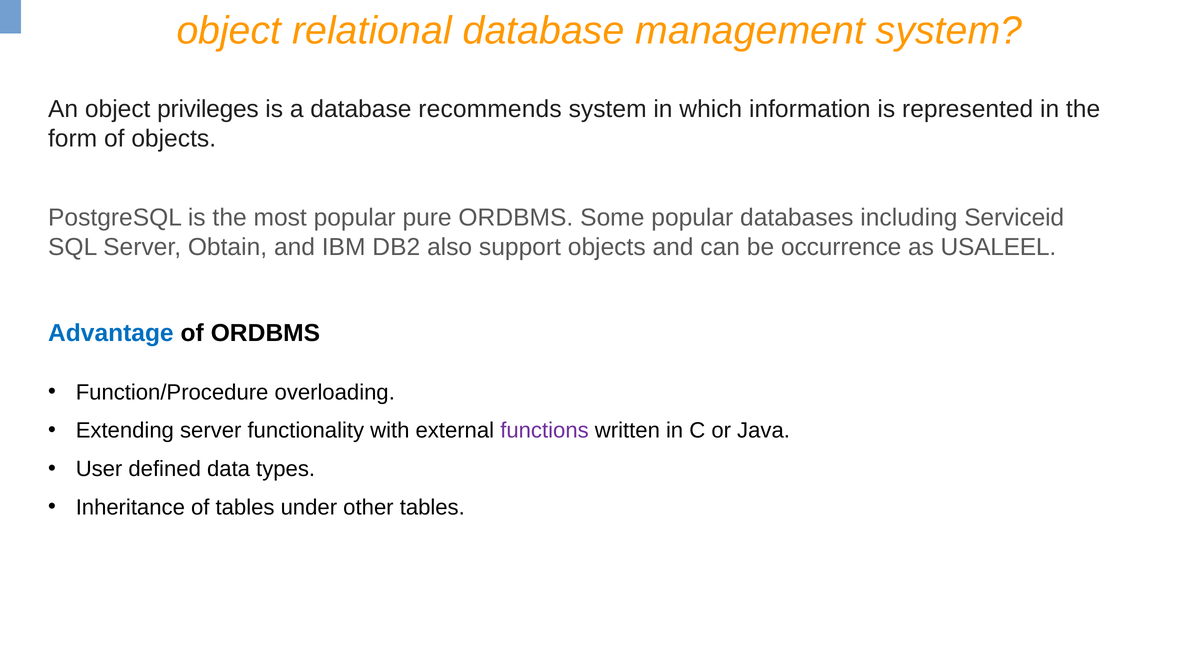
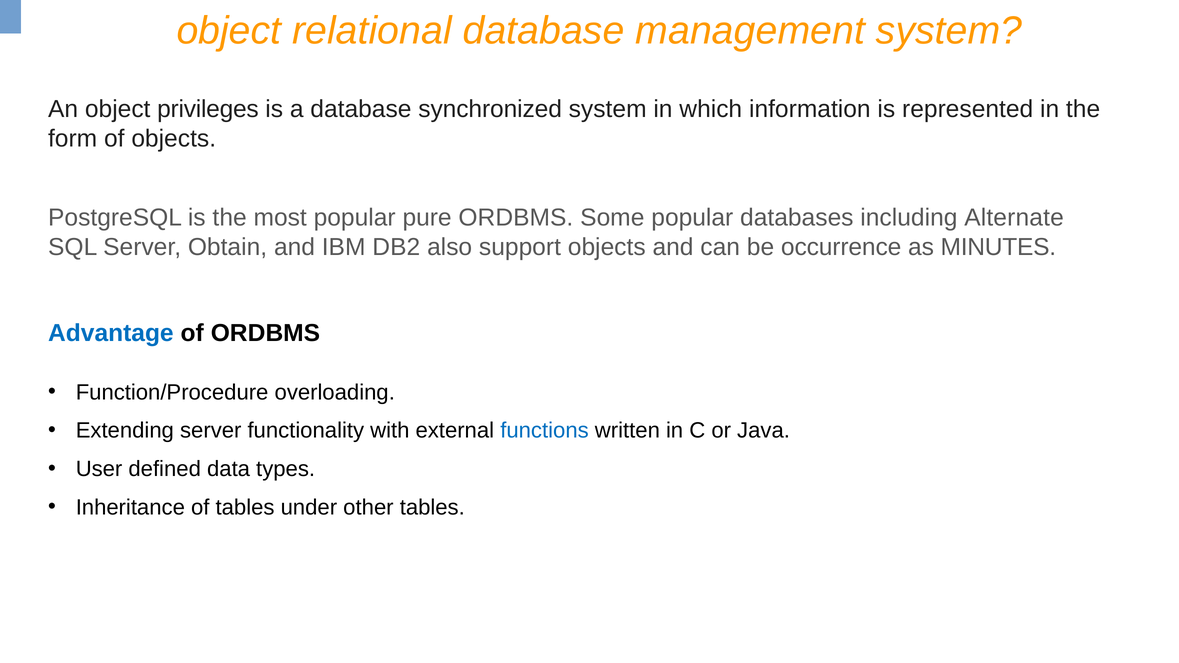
recommends: recommends -> synchronized (490, 109)
Serviceid: Serviceid -> Alternate (1014, 218)
USALEEL: USALEEL -> MINUTES (998, 247)
functions colour: purple -> blue (545, 431)
